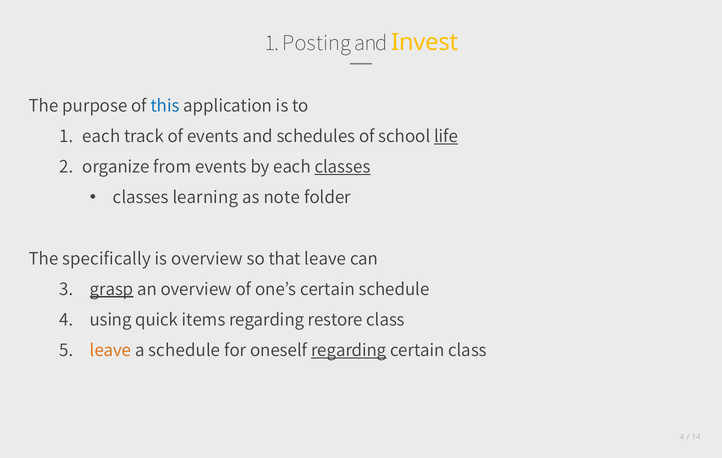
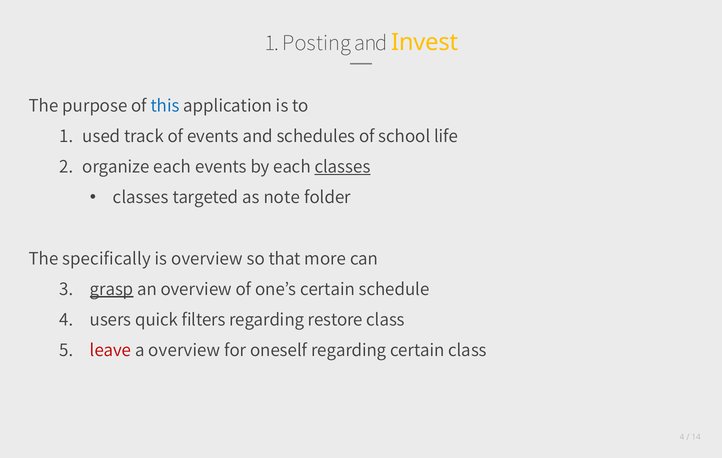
1 each: each -> used (101, 137)
life underline: present -> none (446, 137)
organize from: from -> each (172, 167)
learning: learning -> targeted (205, 198)
that leave: leave -> more (325, 259)
using: using -> users (111, 320)
items: items -> filters (204, 320)
leave colour: orange -> red (111, 351)
a schedule: schedule -> overview (184, 351)
regarding underline: present -> none (349, 351)
